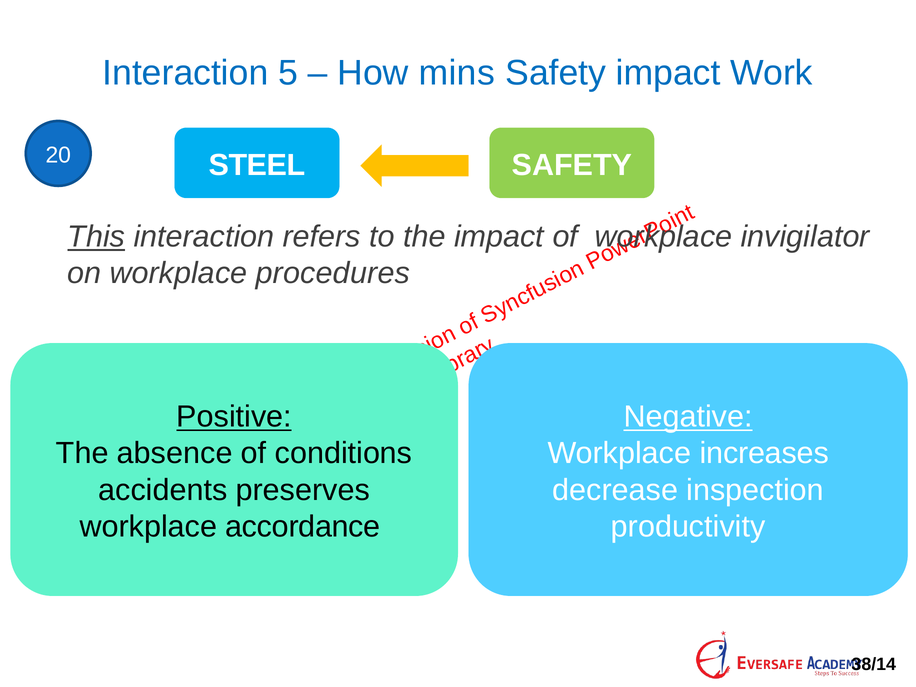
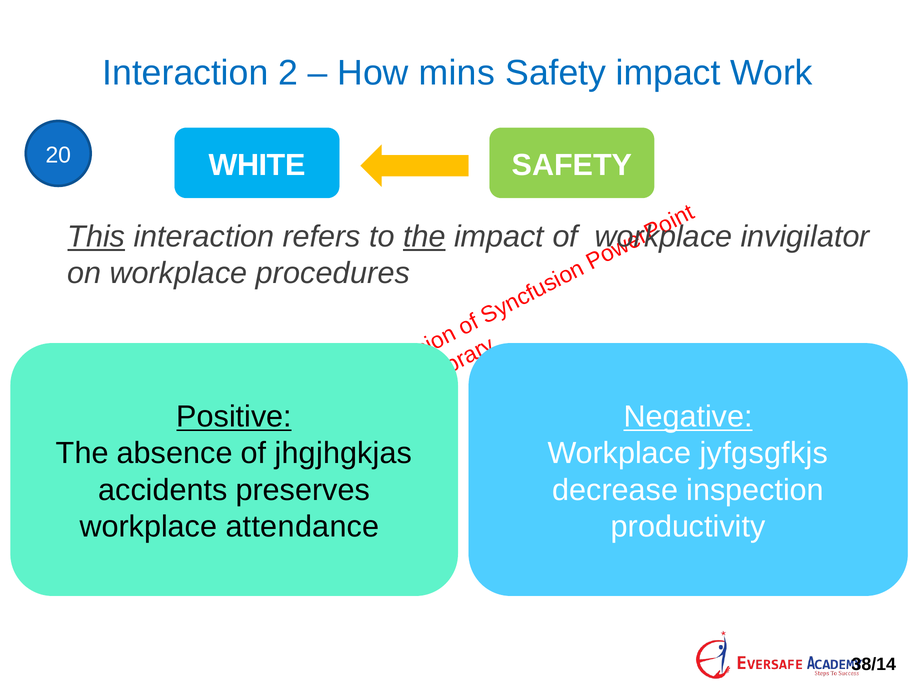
5: 5 -> 2 (288, 73)
STEEL: STEEL -> WHITE (257, 165)
the underline: none -> present (424, 237)
conditions: conditions -> jhgjhgkjas (343, 453)
increases: increases -> jyfgsgfkjs (764, 453)
accordance: accordance -> attendance (303, 527)
